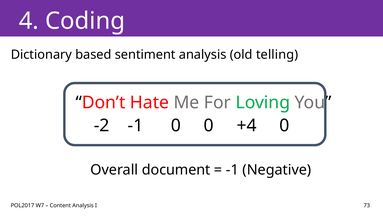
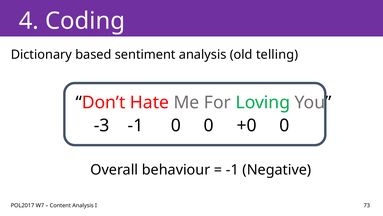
-2: -2 -> -3 (102, 125)
+4: +4 -> +0 (247, 125)
document: document -> behaviour (176, 169)
